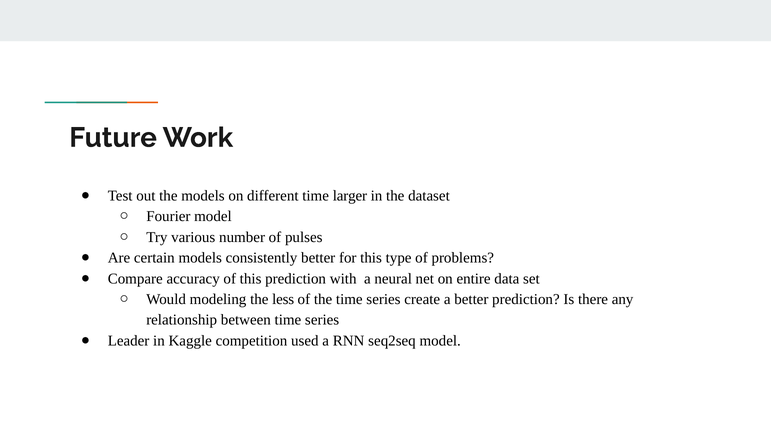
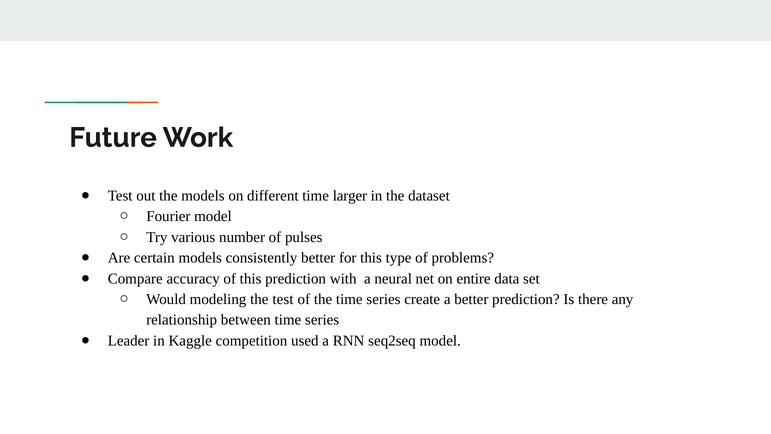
the less: less -> test (283, 299)
